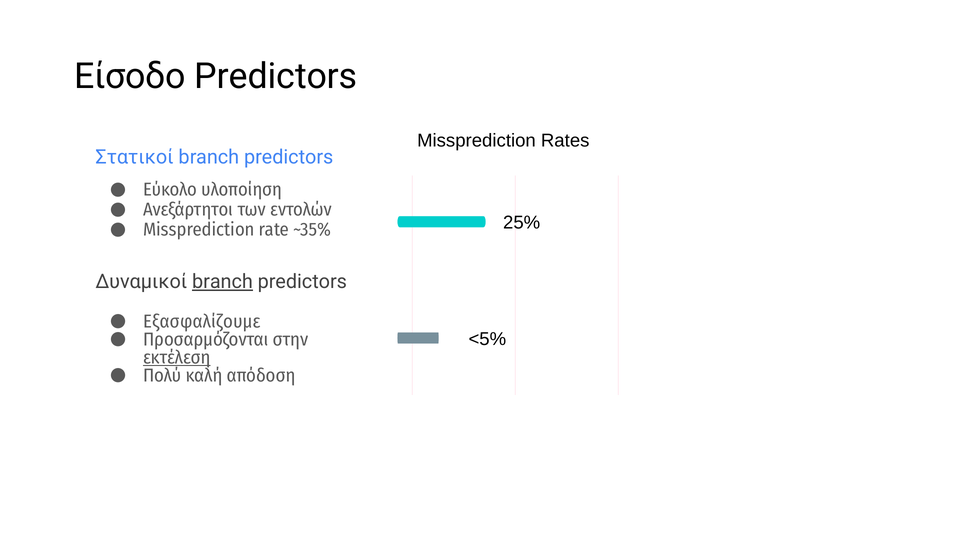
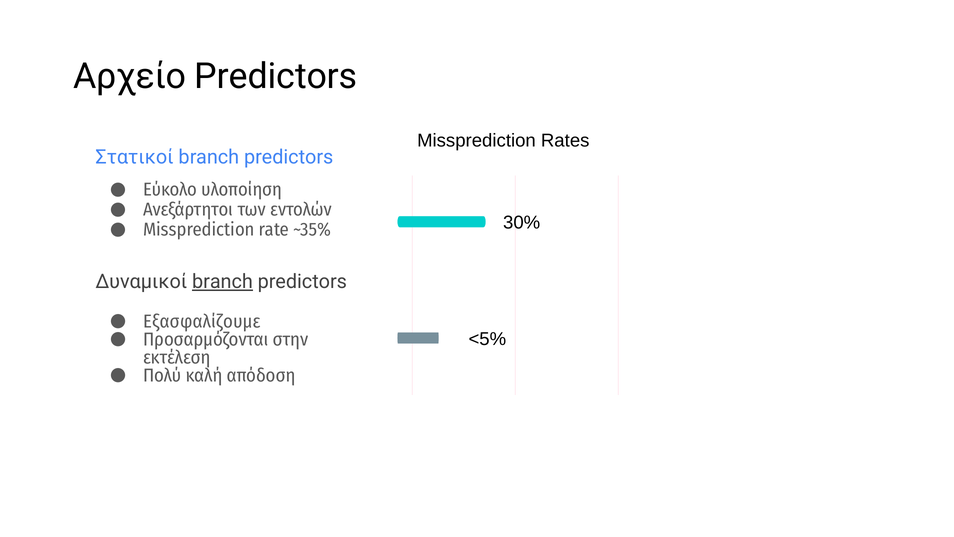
Είσοδο: Είσοδο -> Αρχείο (130, 76)
25%: 25% -> 30% (522, 223)
εκτέλεση underline: present -> none (177, 357)
